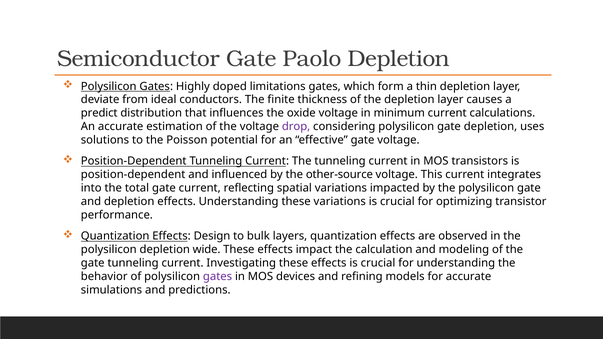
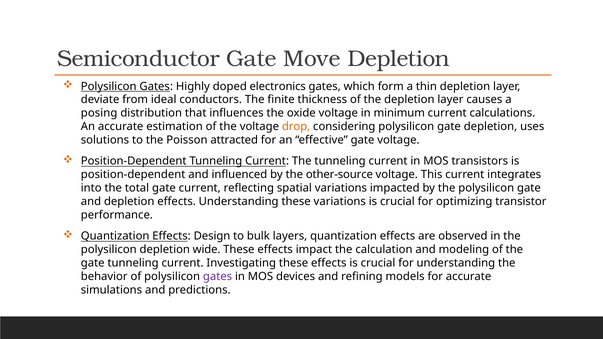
Paolo: Paolo -> Move (312, 59)
limitations: limitations -> electronics (278, 86)
predict: predict -> posing (99, 113)
drop colour: purple -> orange (296, 127)
potential: potential -> attracted (234, 140)
